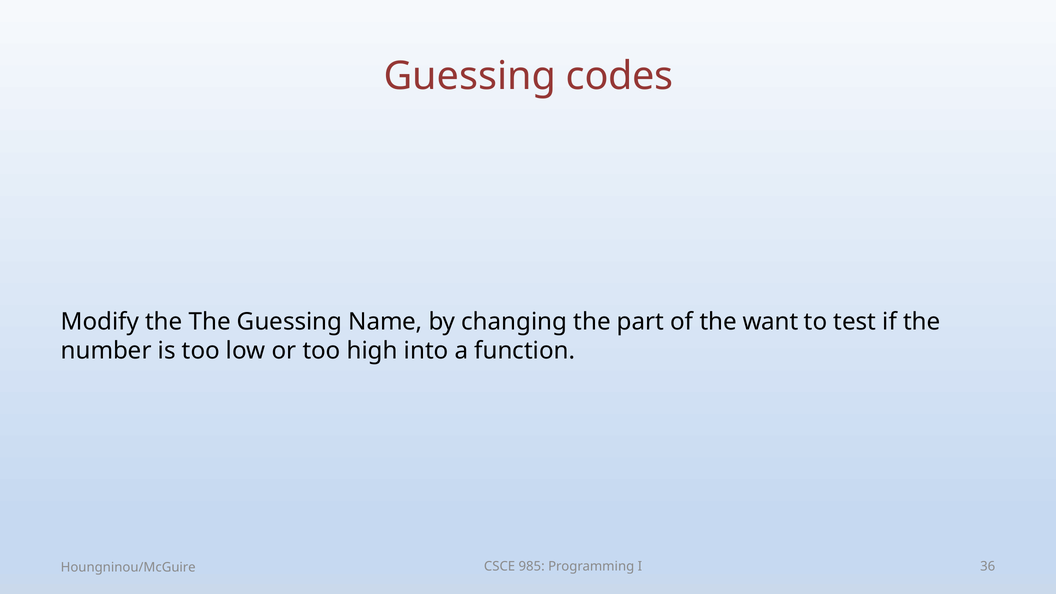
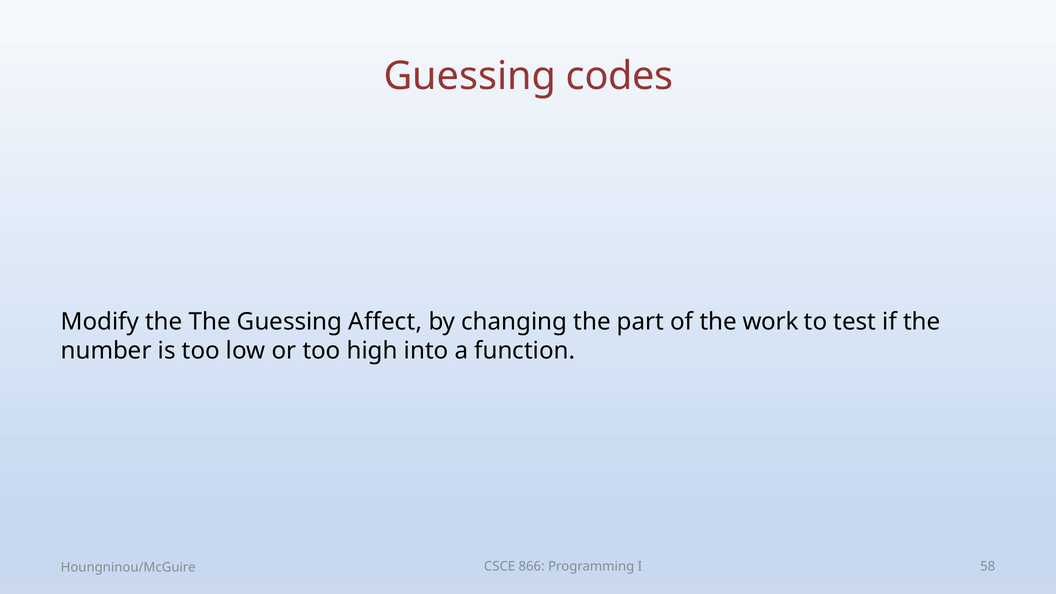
Name: Name -> Affect (385, 322)
want: want -> work (771, 322)
985: 985 -> 866 (532, 566)
36: 36 -> 58 (988, 566)
